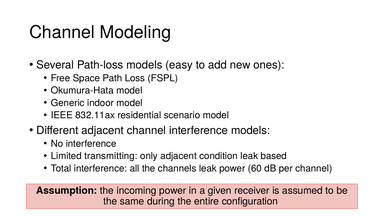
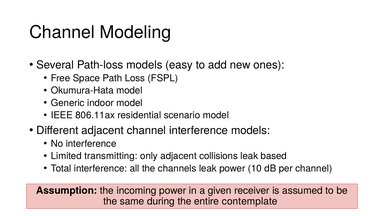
832.11ax: 832.11ax -> 806.11ax (95, 115)
condition: condition -> collisions (219, 156)
60: 60 -> 10 (255, 168)
configuration: configuration -> contemplate (250, 201)
